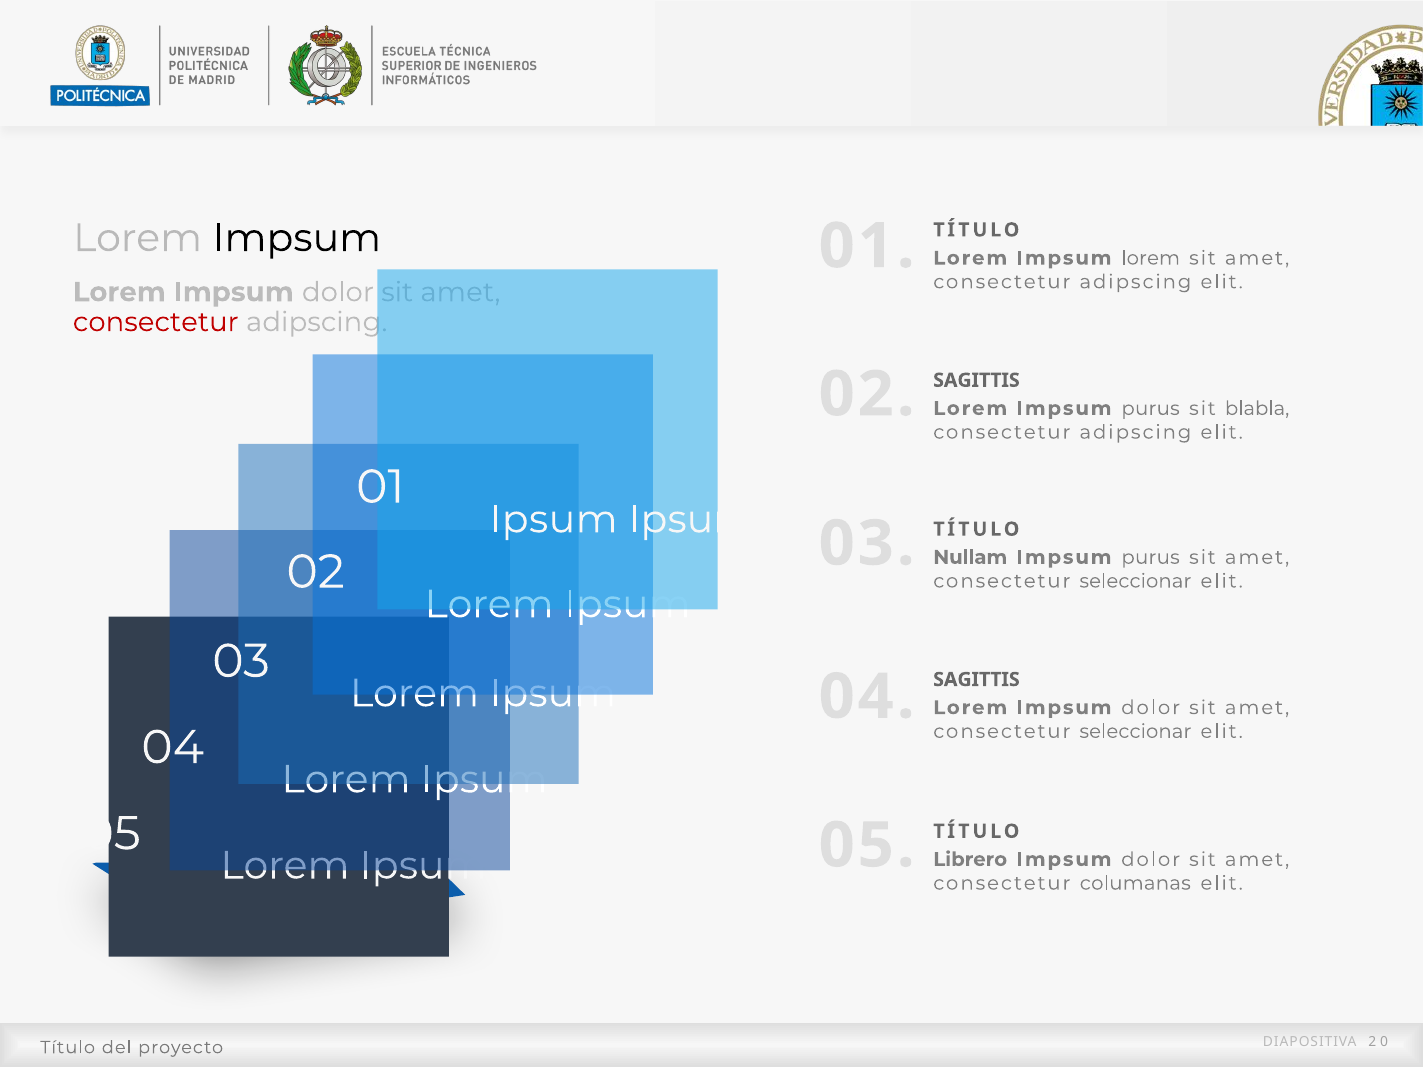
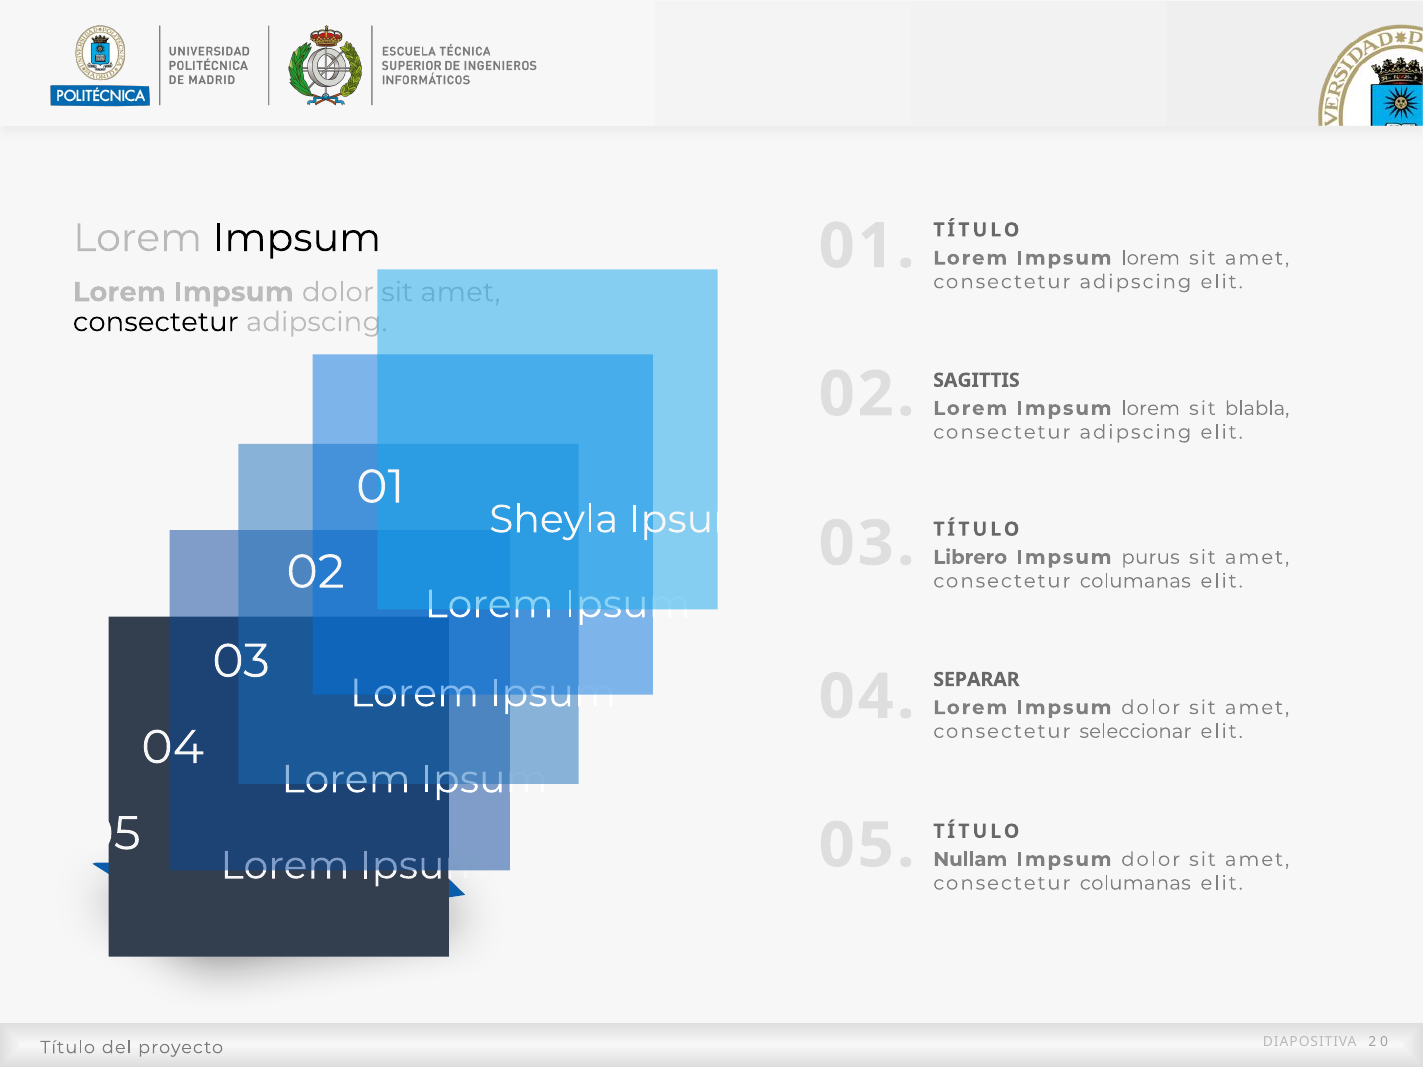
consectetur colour: red -> black (156, 322)
purus: purus -> lorem (1151, 408)
Ipsum: Ipsum -> Sheyla (554, 520)
Nullam: Nullam -> Librero (970, 557)
seleccionar: seleccionar -> columanas (1135, 581)
SAGITTIS: SAGITTIS -> SEPARAR (976, 680)
Librero: Librero -> Nullam (970, 860)
